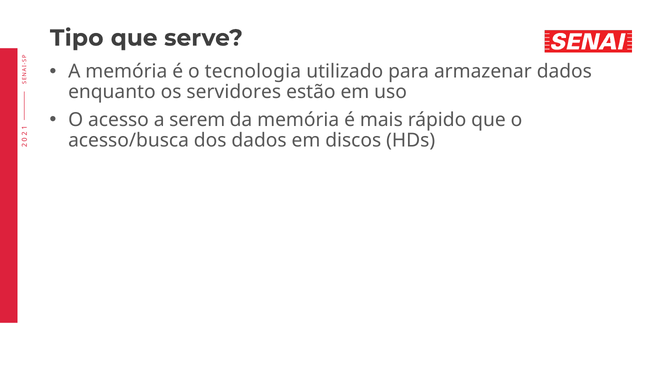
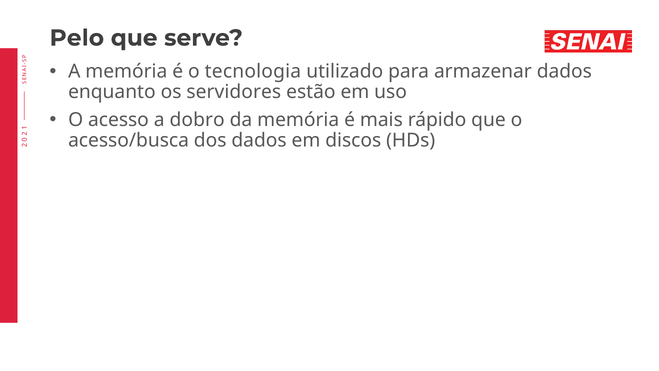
Tipo: Tipo -> Pelo (77, 38)
serem: serem -> dobro (197, 120)
